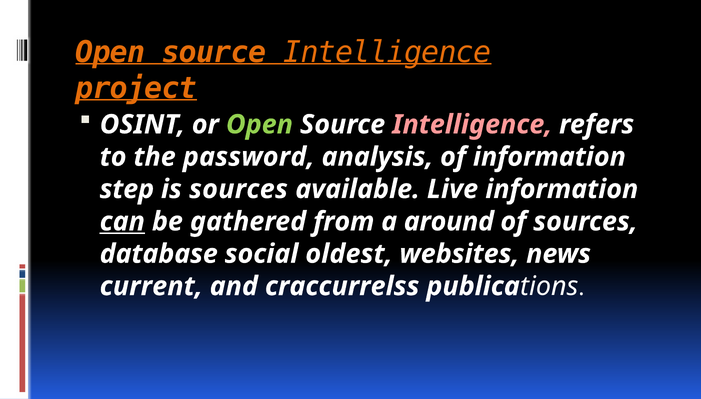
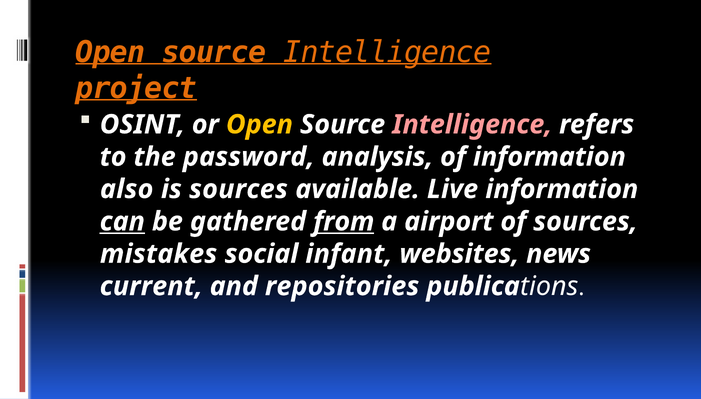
Open colour: light green -> yellow (259, 124)
step: step -> also (127, 189)
from underline: none -> present (344, 222)
around: around -> airport (449, 222)
database: database -> mistakes (159, 254)
oldest: oldest -> infant (349, 254)
craccurrelss: craccurrelss -> repositories (342, 286)
